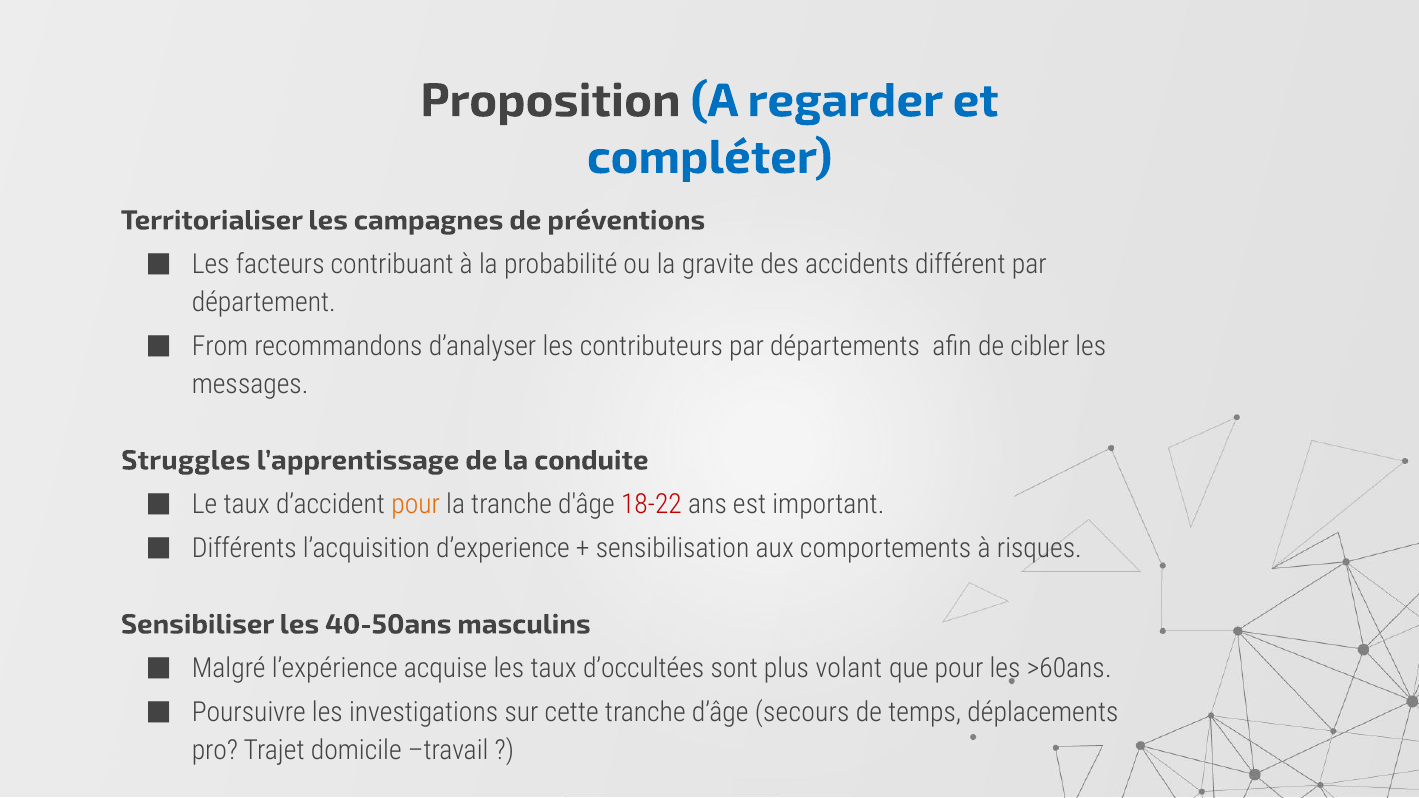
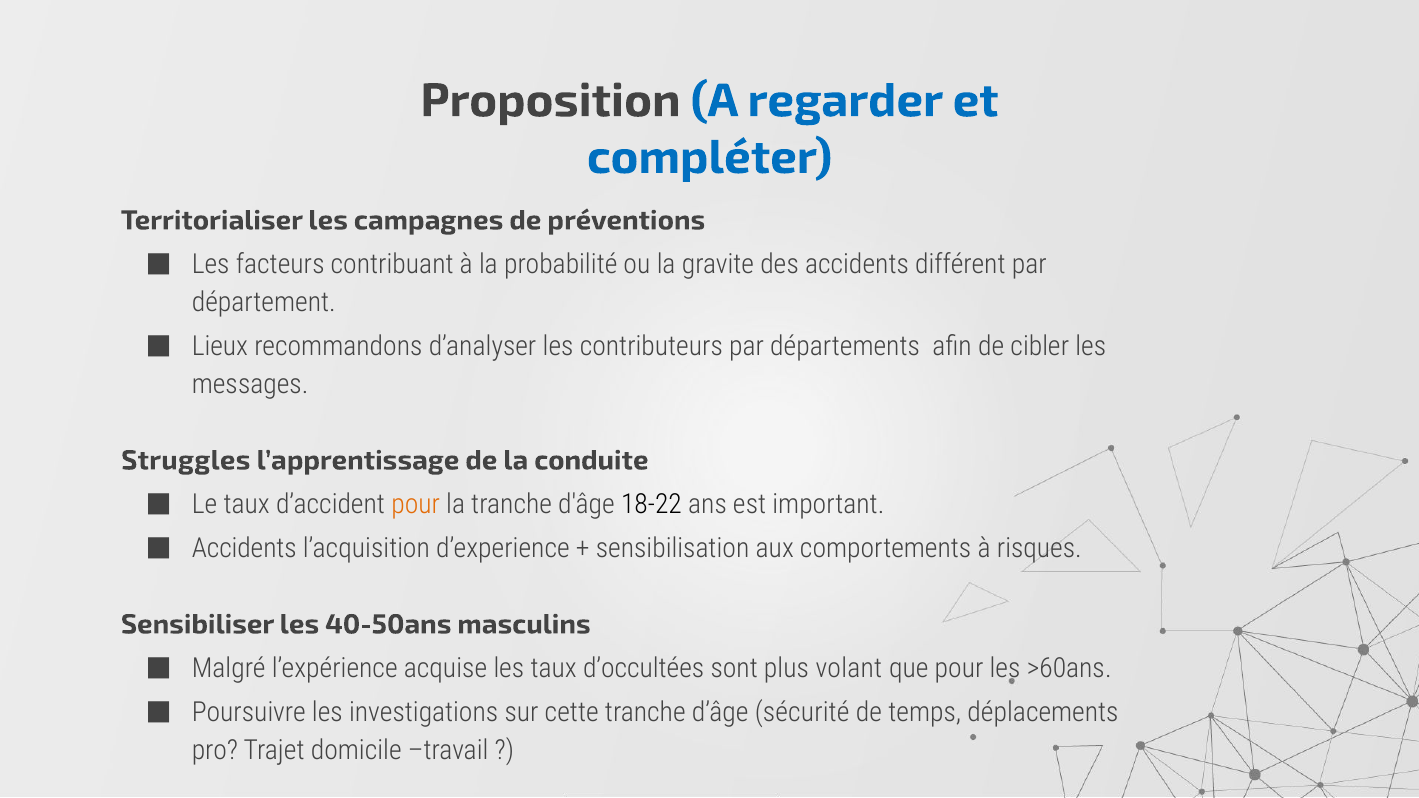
From: From -> Lieux (220, 346)
18-22 colour: red -> black (651, 504)
Différents: Différents -> Accidents (244, 548)
secours: secours -> sécurité (802, 712)
